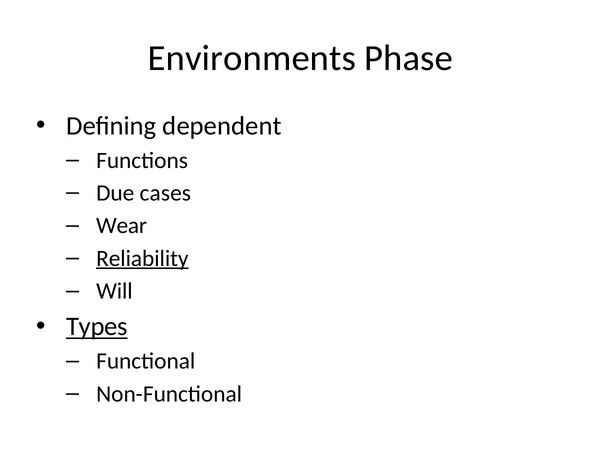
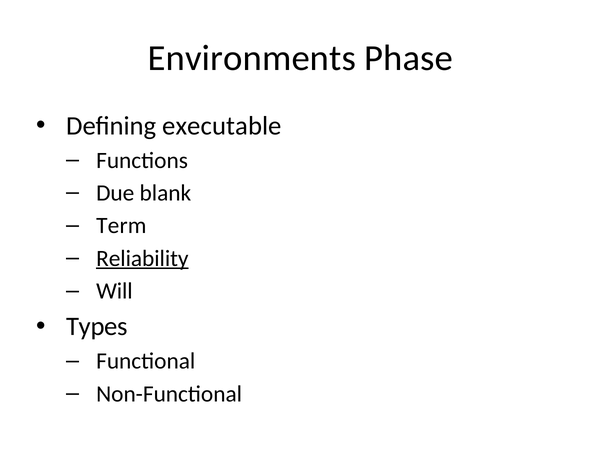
dependent: dependent -> executable (222, 126)
cases: cases -> blank (165, 193)
Wear: Wear -> Term (121, 226)
Types underline: present -> none (97, 327)
